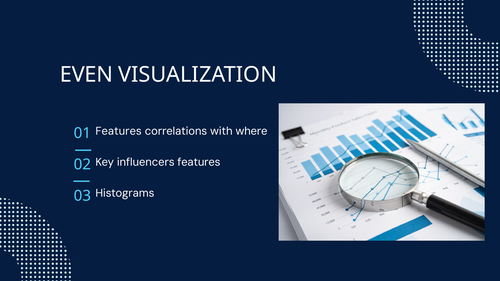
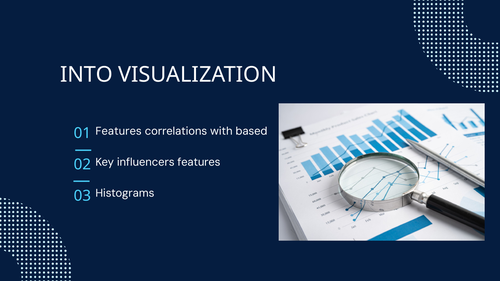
EVEN: EVEN -> INTO (86, 75)
where: where -> based (251, 131)
